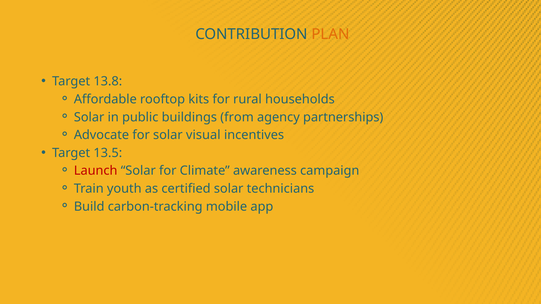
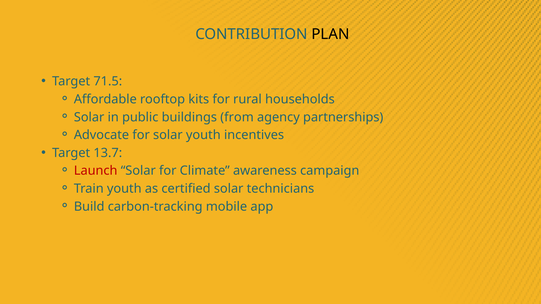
PLAN colour: orange -> black (331, 34)
13.8: 13.8 -> 71.5 (108, 82)
solar visual: visual -> youth (203, 135)
13.5: 13.5 -> 13.7 (108, 153)
